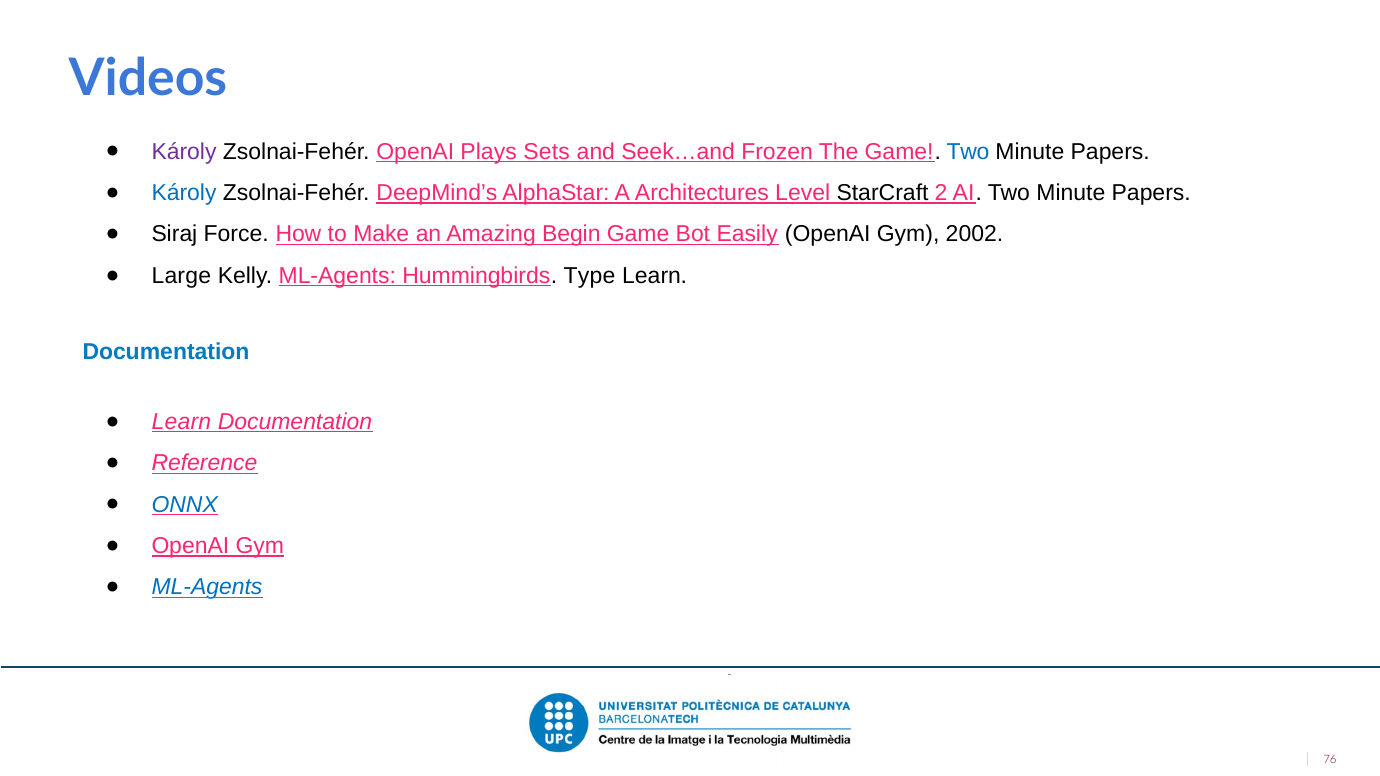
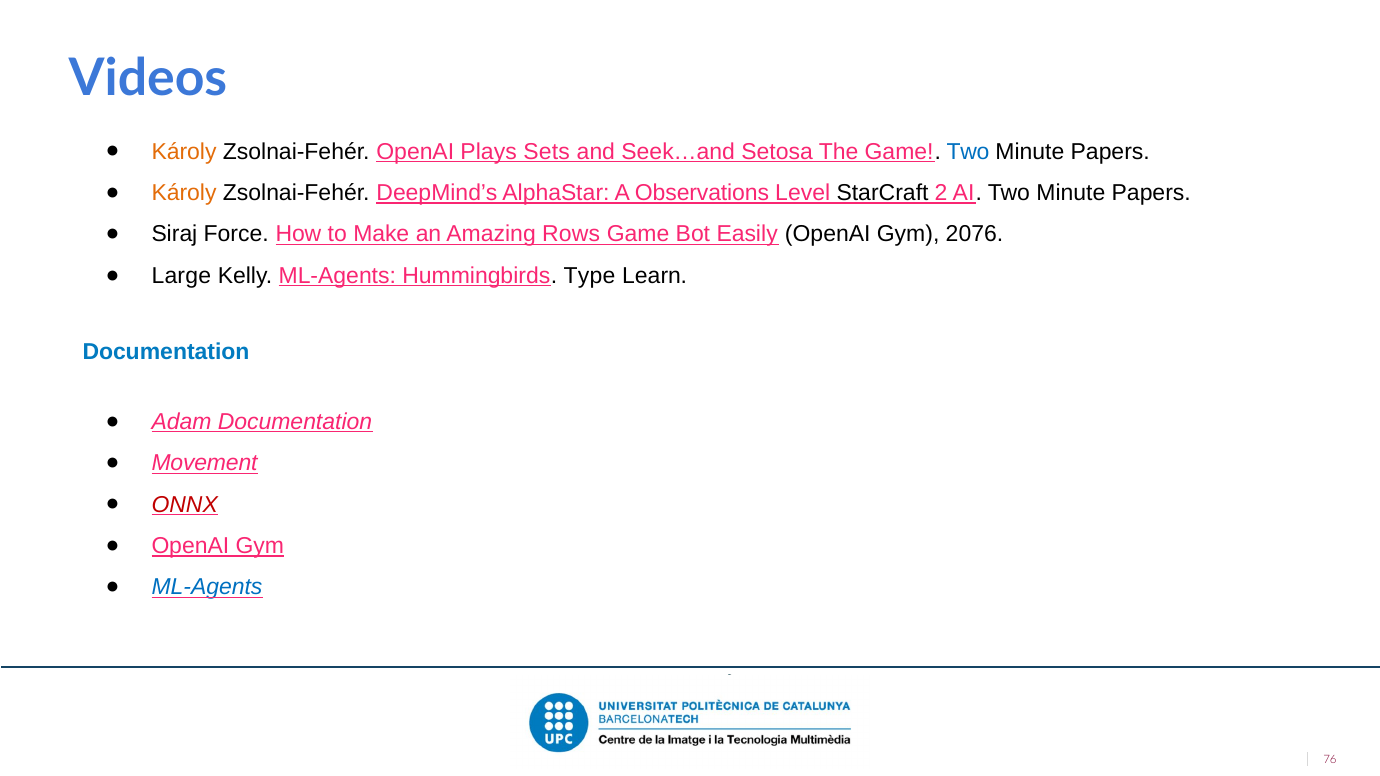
Károly colour: purple -> orange (184, 152)
Frozen: Frozen -> Setosa (777, 152)
Károly colour: blue -> orange (184, 193)
Architectures: Architectures -> Observations (702, 193)
Begin: Begin -> Rows (571, 234)
2002: 2002 -> 2076 (974, 234)
Learn: Learn -> Adam (182, 422)
Reference: Reference -> Movement (205, 463)
ONNX colour: blue -> red (185, 505)
